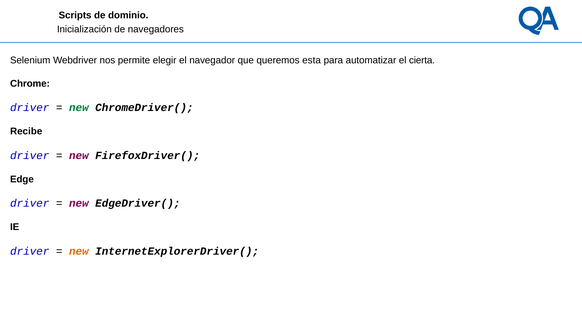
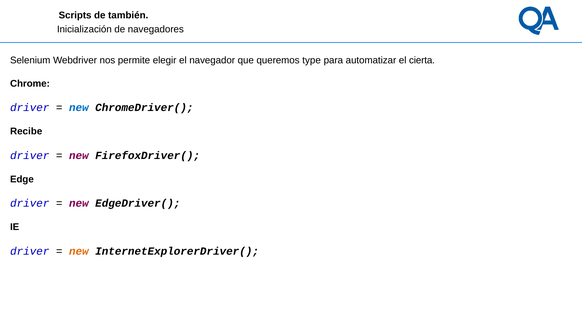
dominio: dominio -> también (128, 15)
esta: esta -> type (312, 60)
new colour: green -> blue (79, 107)
